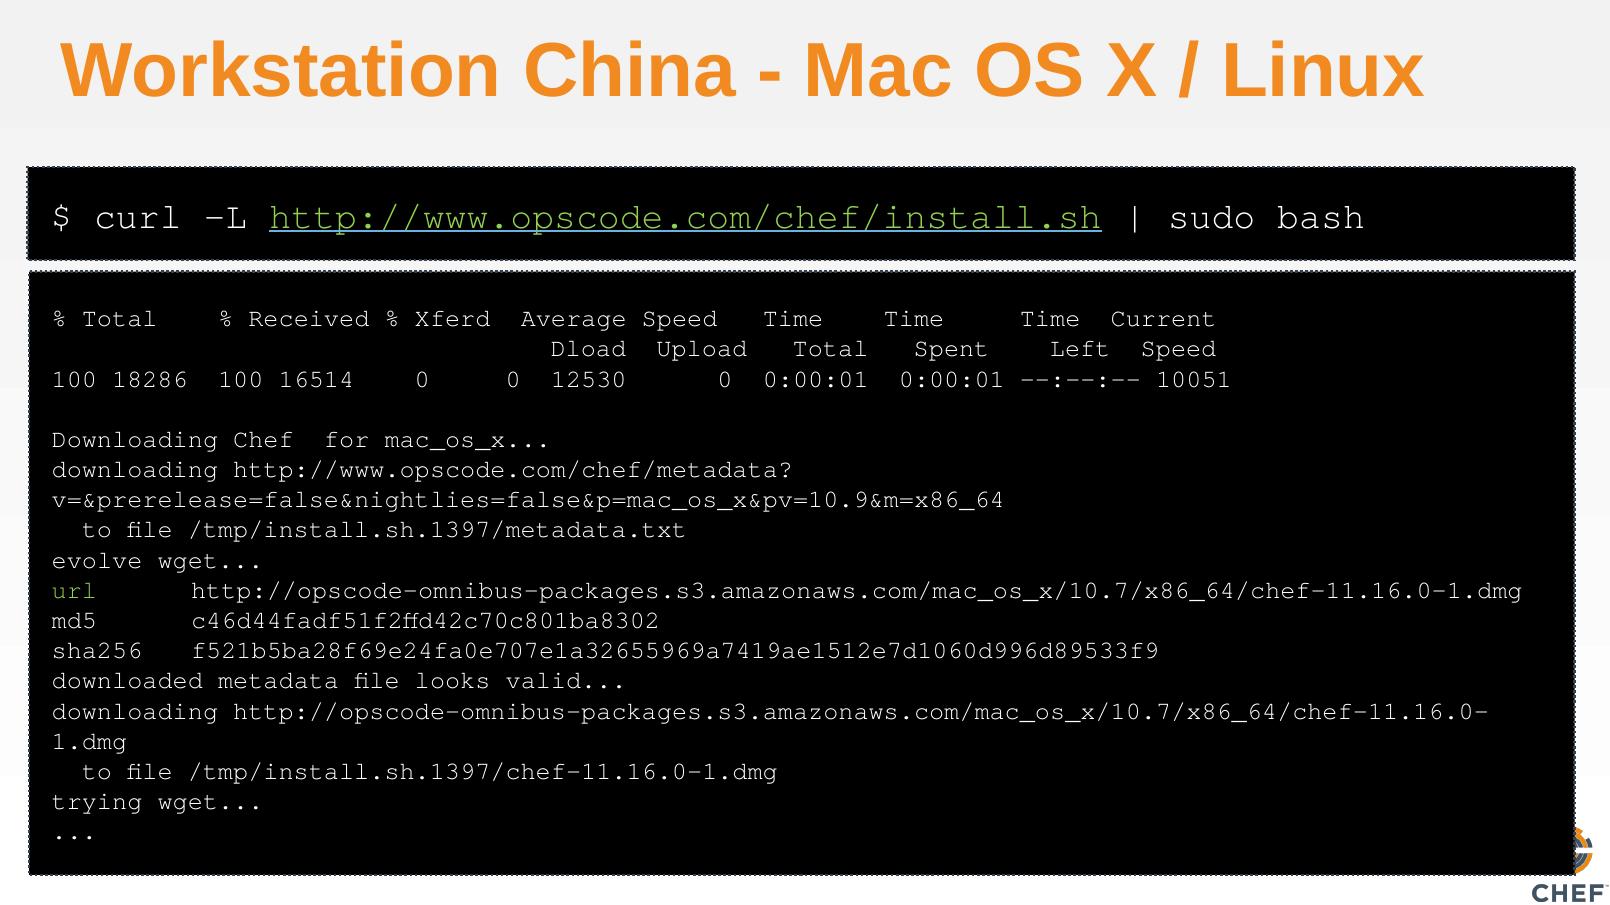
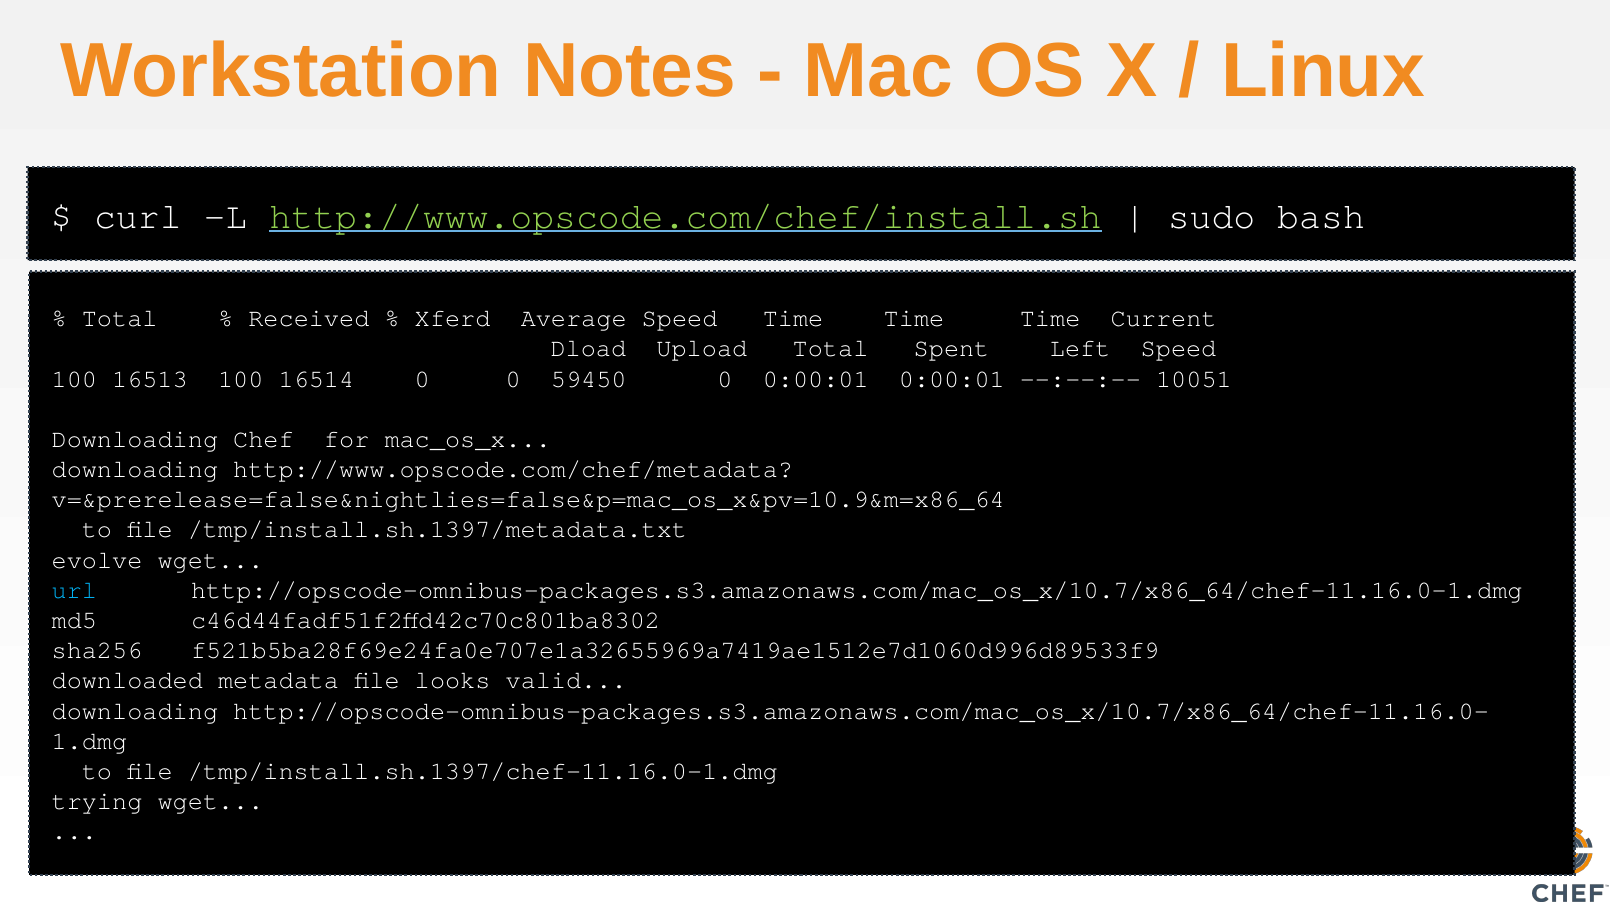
China: China -> Notes (629, 71)
18286: 18286 -> 16513 (150, 379)
12530: 12530 -> 59450 (589, 379)
url colour: light green -> light blue (74, 590)
